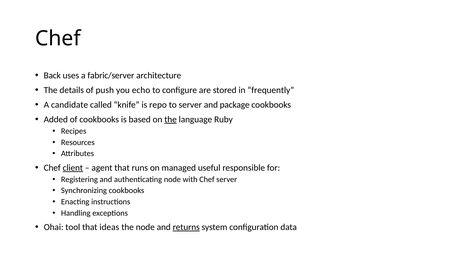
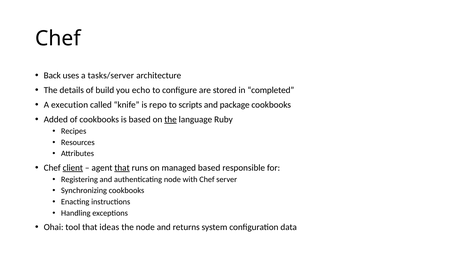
fabric/server: fabric/server -> tasks/server (111, 76)
push: push -> build (105, 90)
frequently: frequently -> completed (271, 90)
candidate: candidate -> execution (70, 105)
to server: server -> scripts (190, 105)
that underline: none -> present (122, 168)
managed useful: useful -> based (209, 168)
returns underline: present -> none (186, 227)
